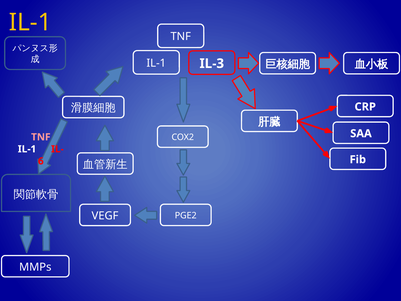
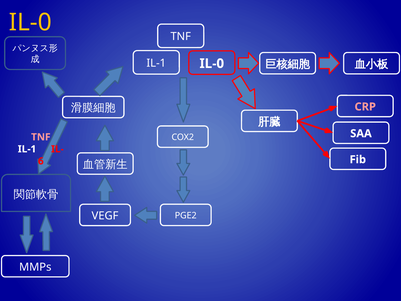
IL-1: IL-1 -> IL-0 (30, 22)
IL-1 IL-3: IL-3 -> IL-0 (212, 63)
CRP colour: white -> pink (365, 107)
